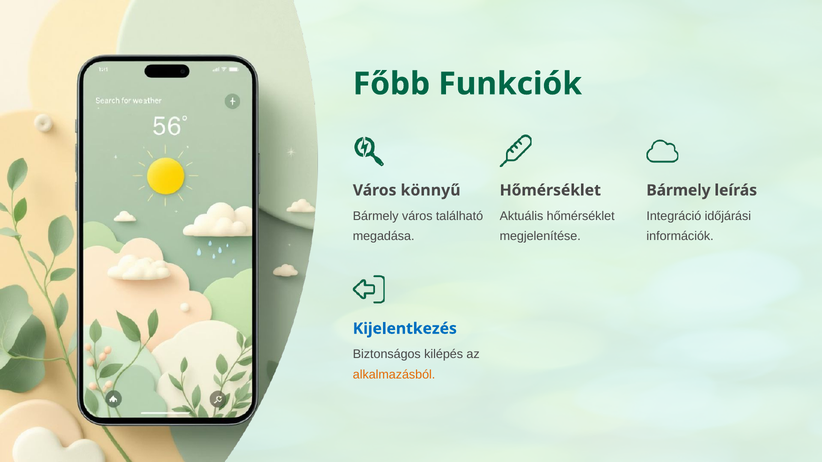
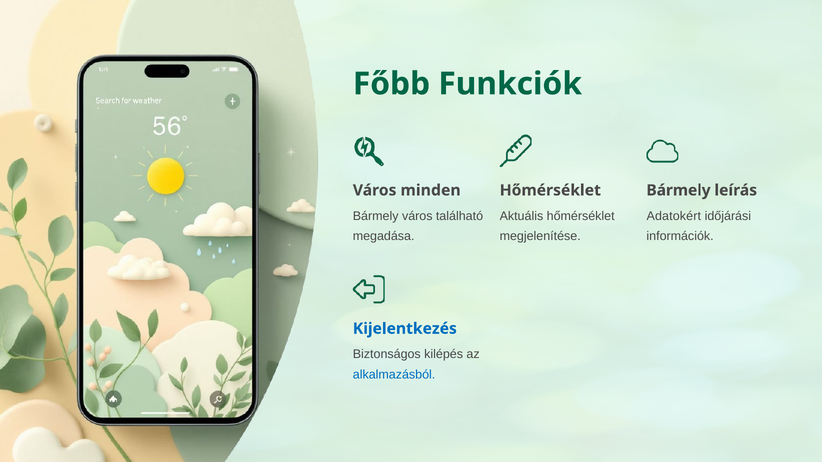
könnyű: könnyű -> minden (431, 190)
Integráció: Integráció -> Adatokért (674, 216)
alkalmazásból colour: orange -> blue (394, 375)
